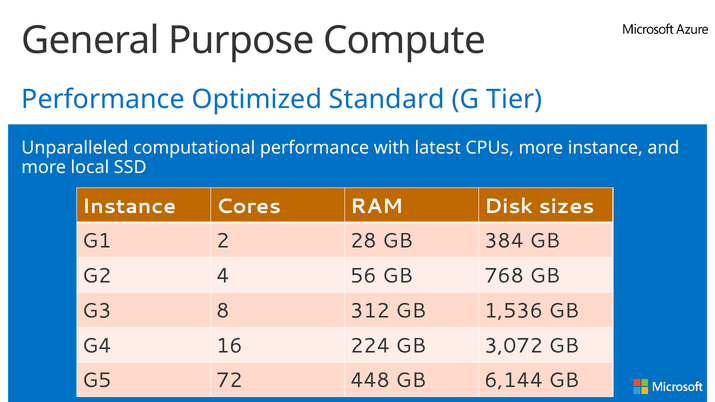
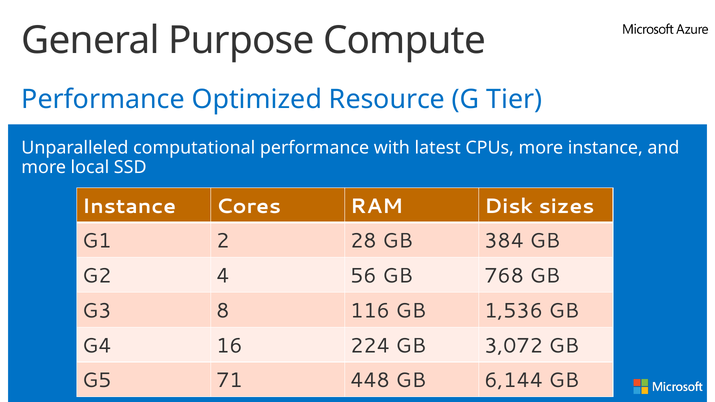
Standard: Standard -> Resource (387, 99)
312: 312 -> 116 (370, 311)
72: 72 -> 71 (229, 381)
